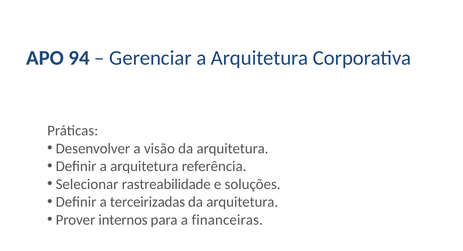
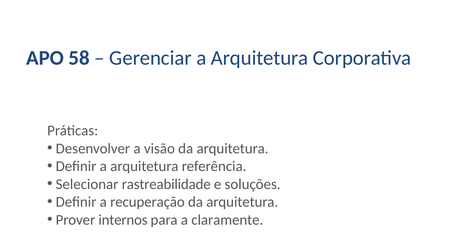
94: 94 -> 58 (79, 58)
terceirizadas: terceirizadas -> recuperação (147, 202)
financeiras: financeiras -> claramente (227, 220)
